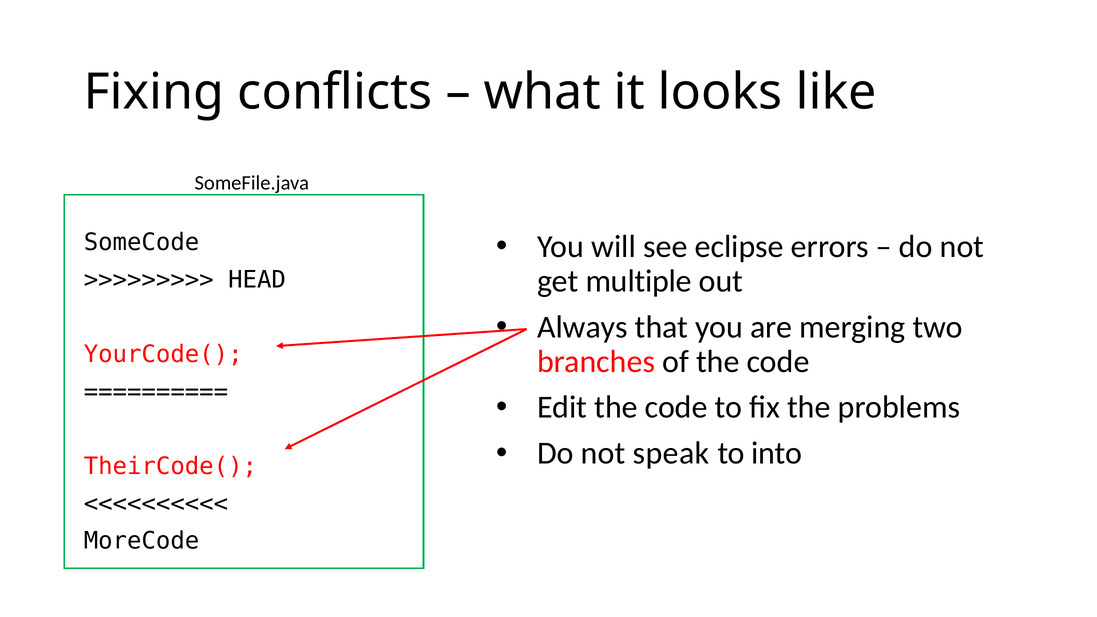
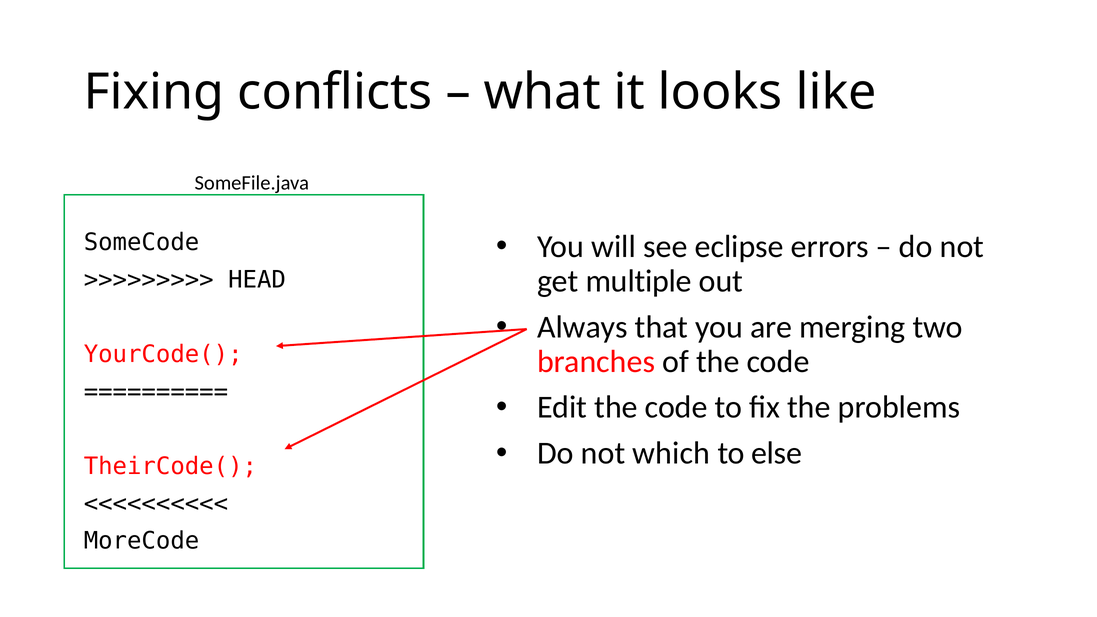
speak: speak -> which (671, 453)
into: into -> else (777, 453)
